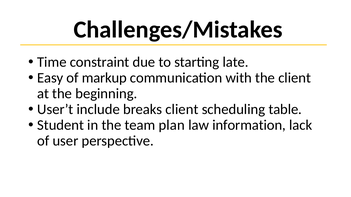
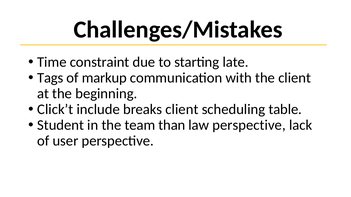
Easy: Easy -> Tags (50, 78)
User’t: User’t -> Click’t (55, 110)
plan: plan -> than (172, 125)
law information: information -> perspective (249, 125)
